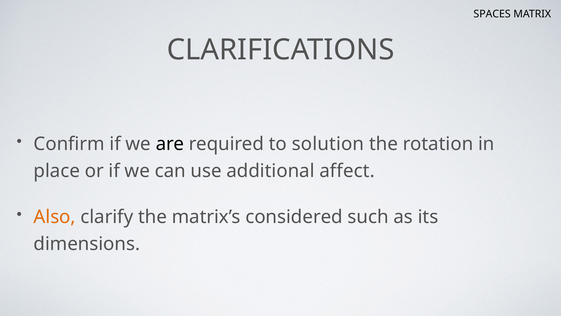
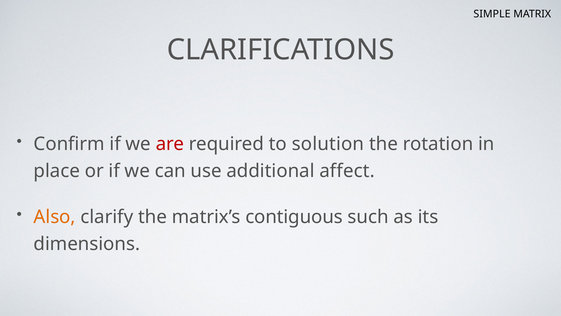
SPACES: SPACES -> SIMPLE (492, 14)
are colour: black -> red (170, 144)
considered: considered -> contiguous (294, 217)
